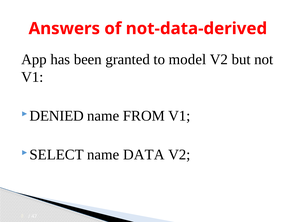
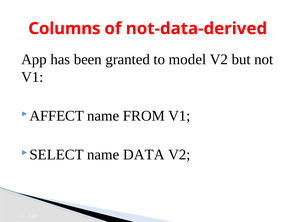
Answers: Answers -> Columns (64, 29)
DENIED: DENIED -> AFFECT (57, 116)
